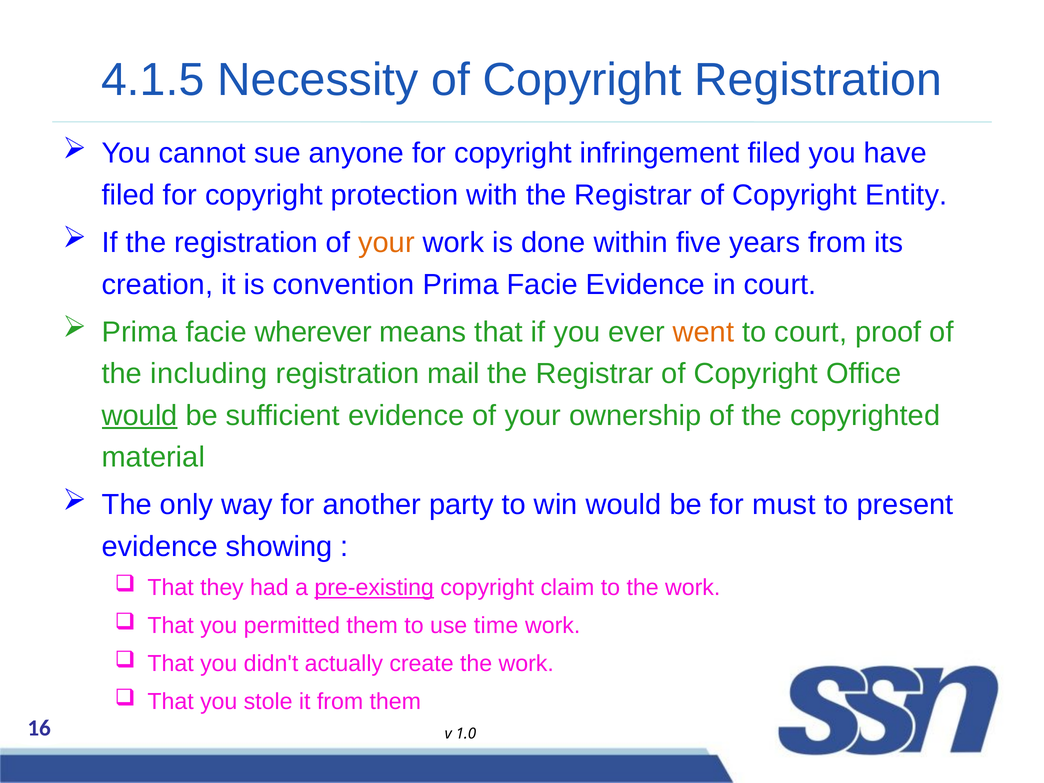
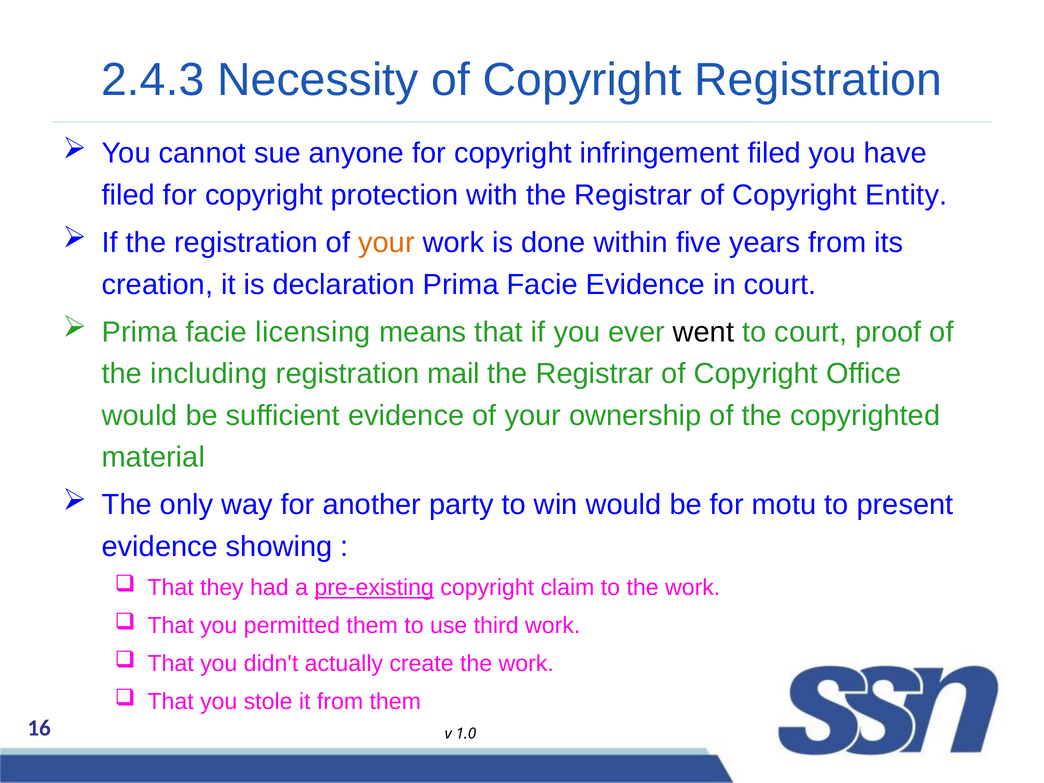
4.1.5: 4.1.5 -> 2.4.3 (153, 80)
convention: convention -> declaration (344, 284)
wherever: wherever -> licensing (313, 332)
went colour: orange -> black (704, 332)
would underline: present -> none (140, 416)
must: must -> motu (784, 505)
time: time -> third (496, 626)
